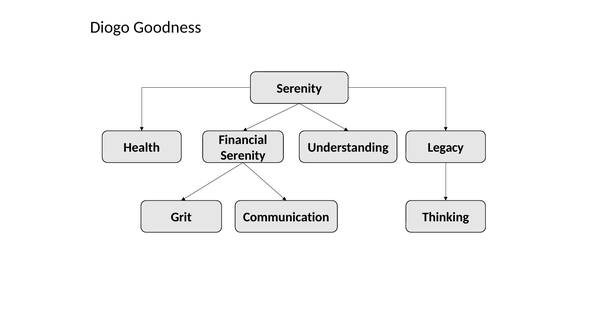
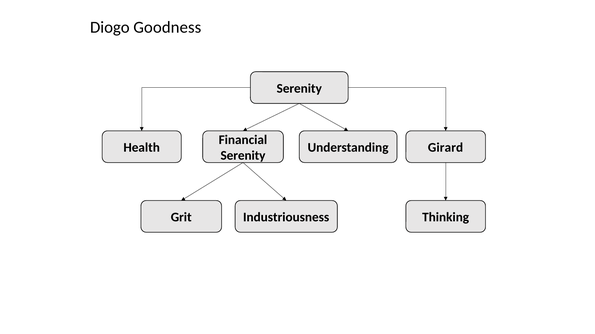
Legacy: Legacy -> Girard (446, 148)
Communication: Communication -> Industriousness (286, 218)
